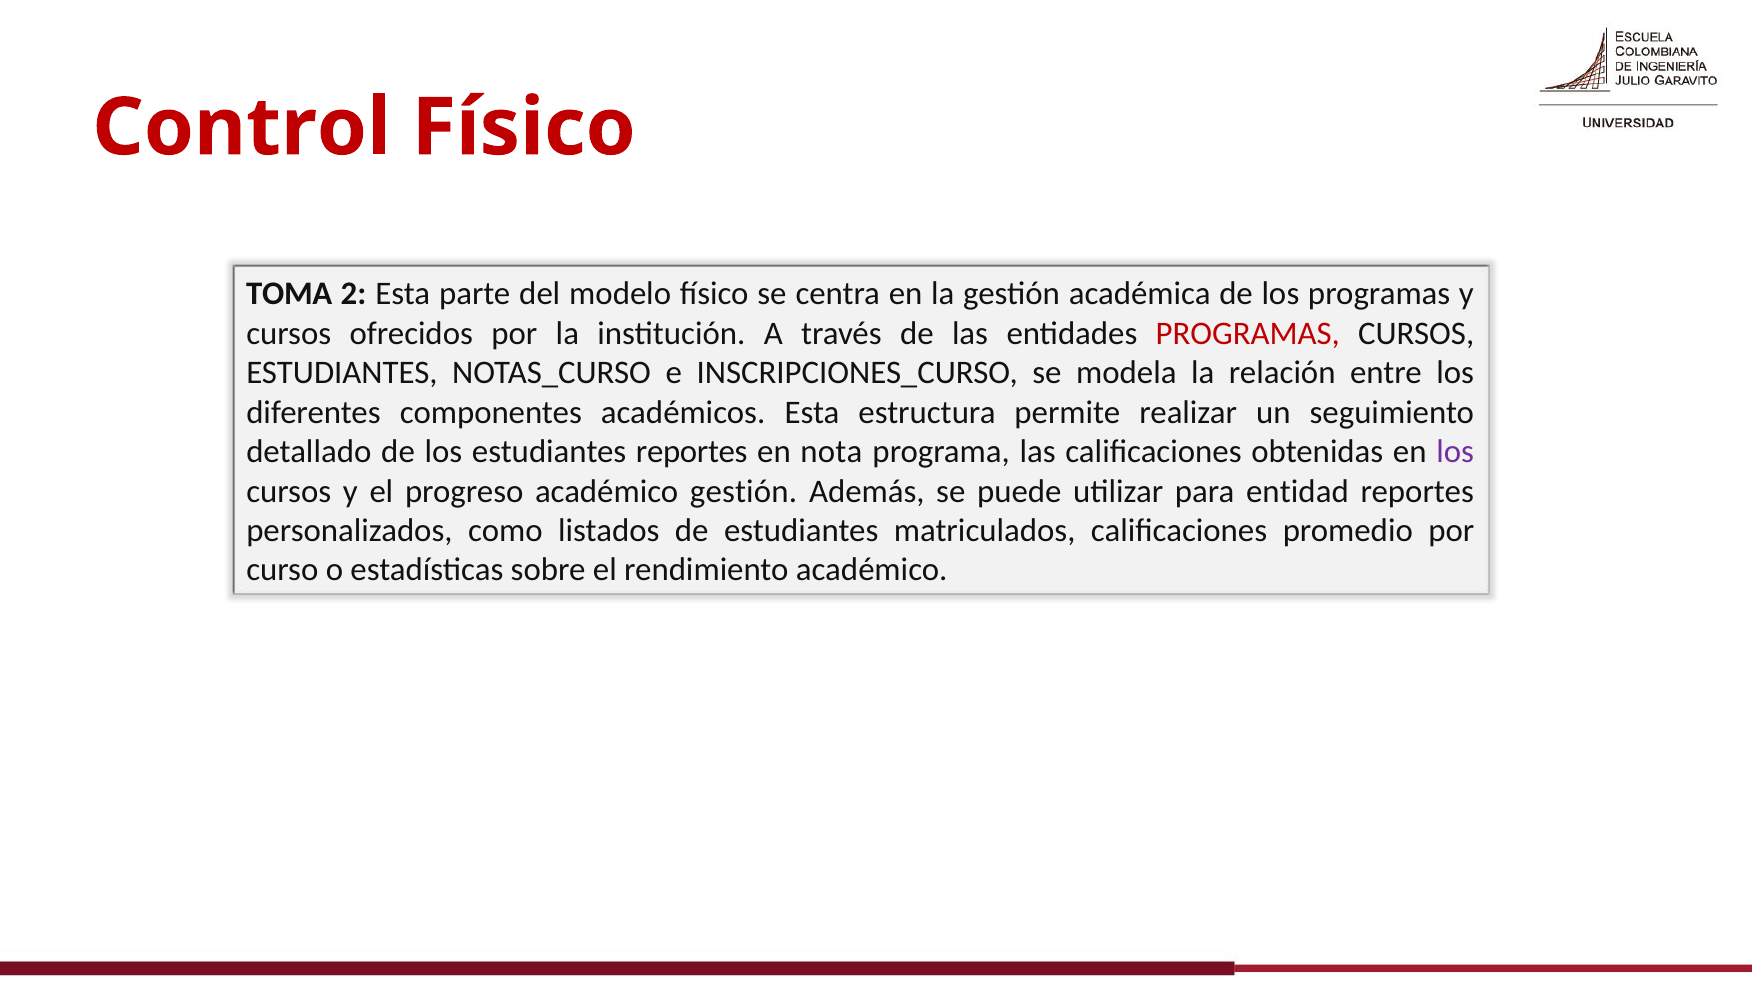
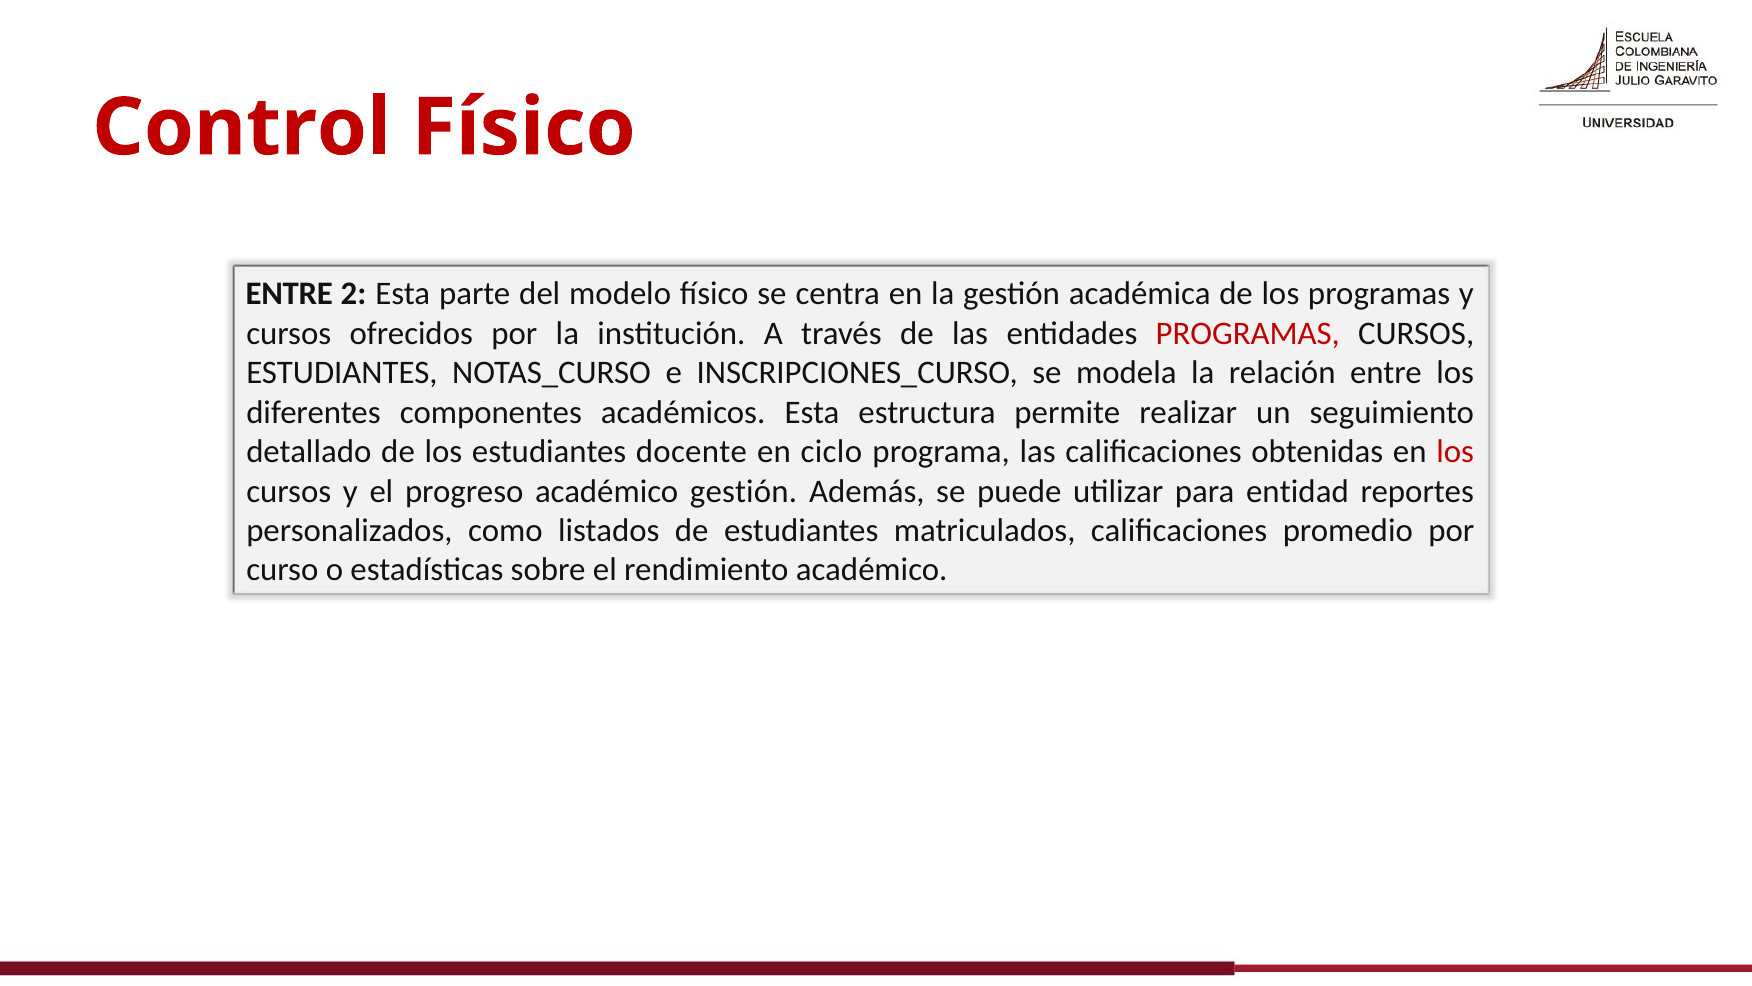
TOMA: TOMA -> ENTRE (289, 294)
estudiantes reportes: reportes -> docente (691, 452)
nota: nota -> ciclo (831, 452)
los colour: purple -> red (1455, 452)
